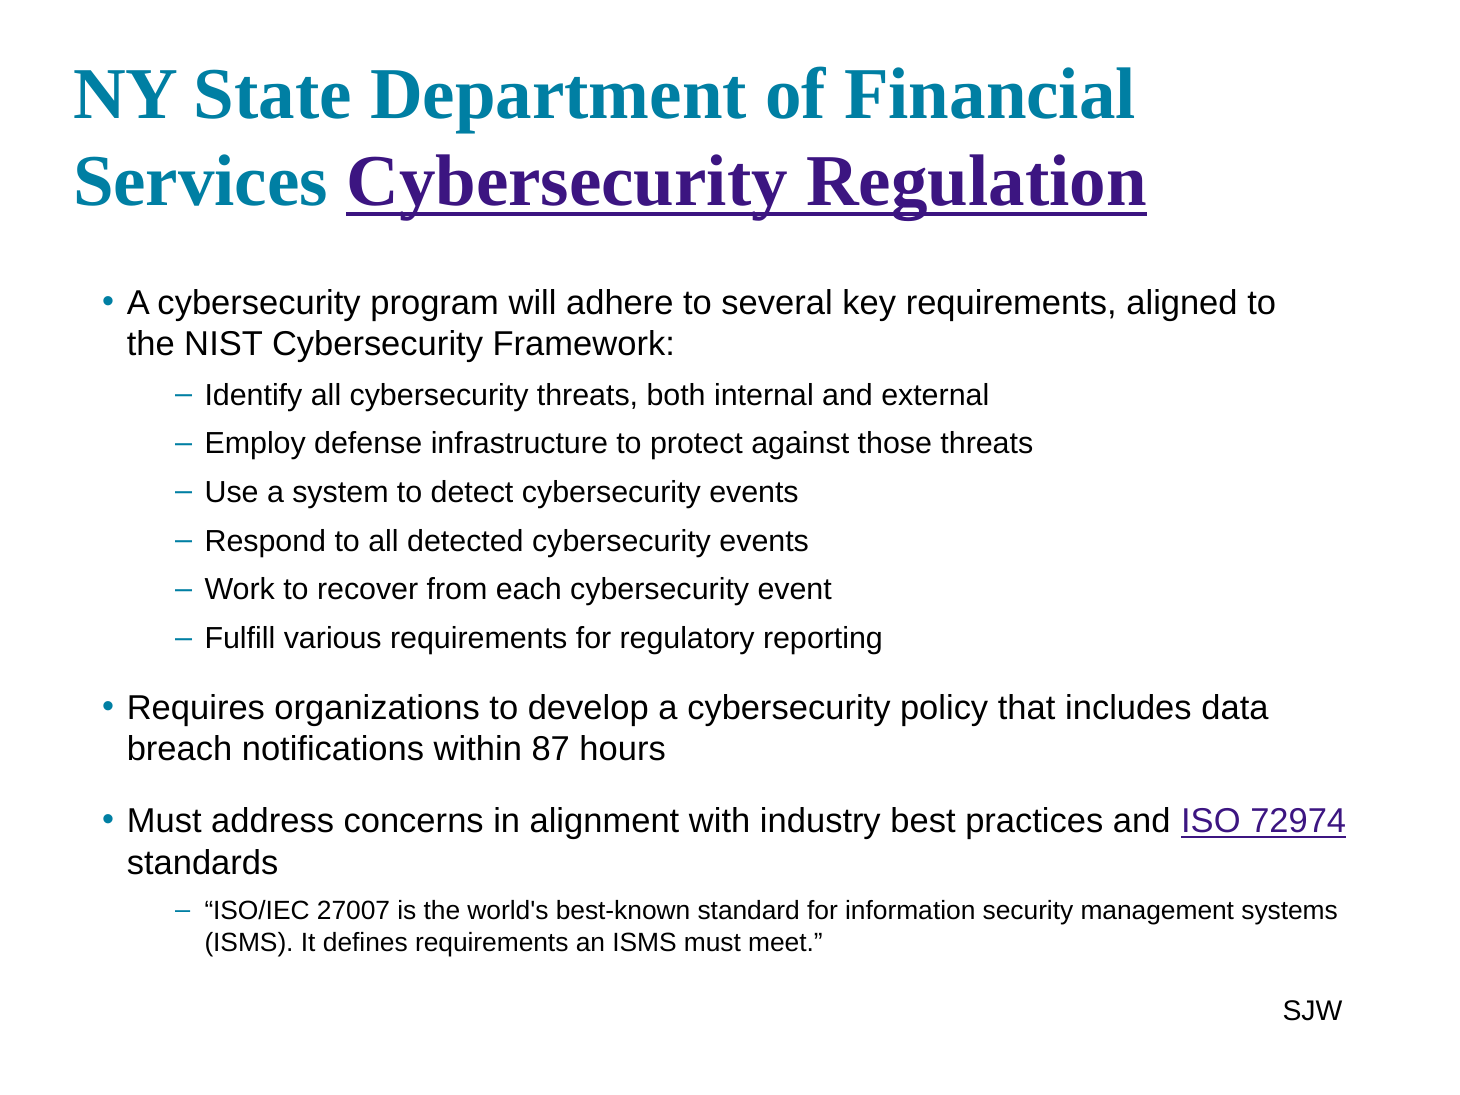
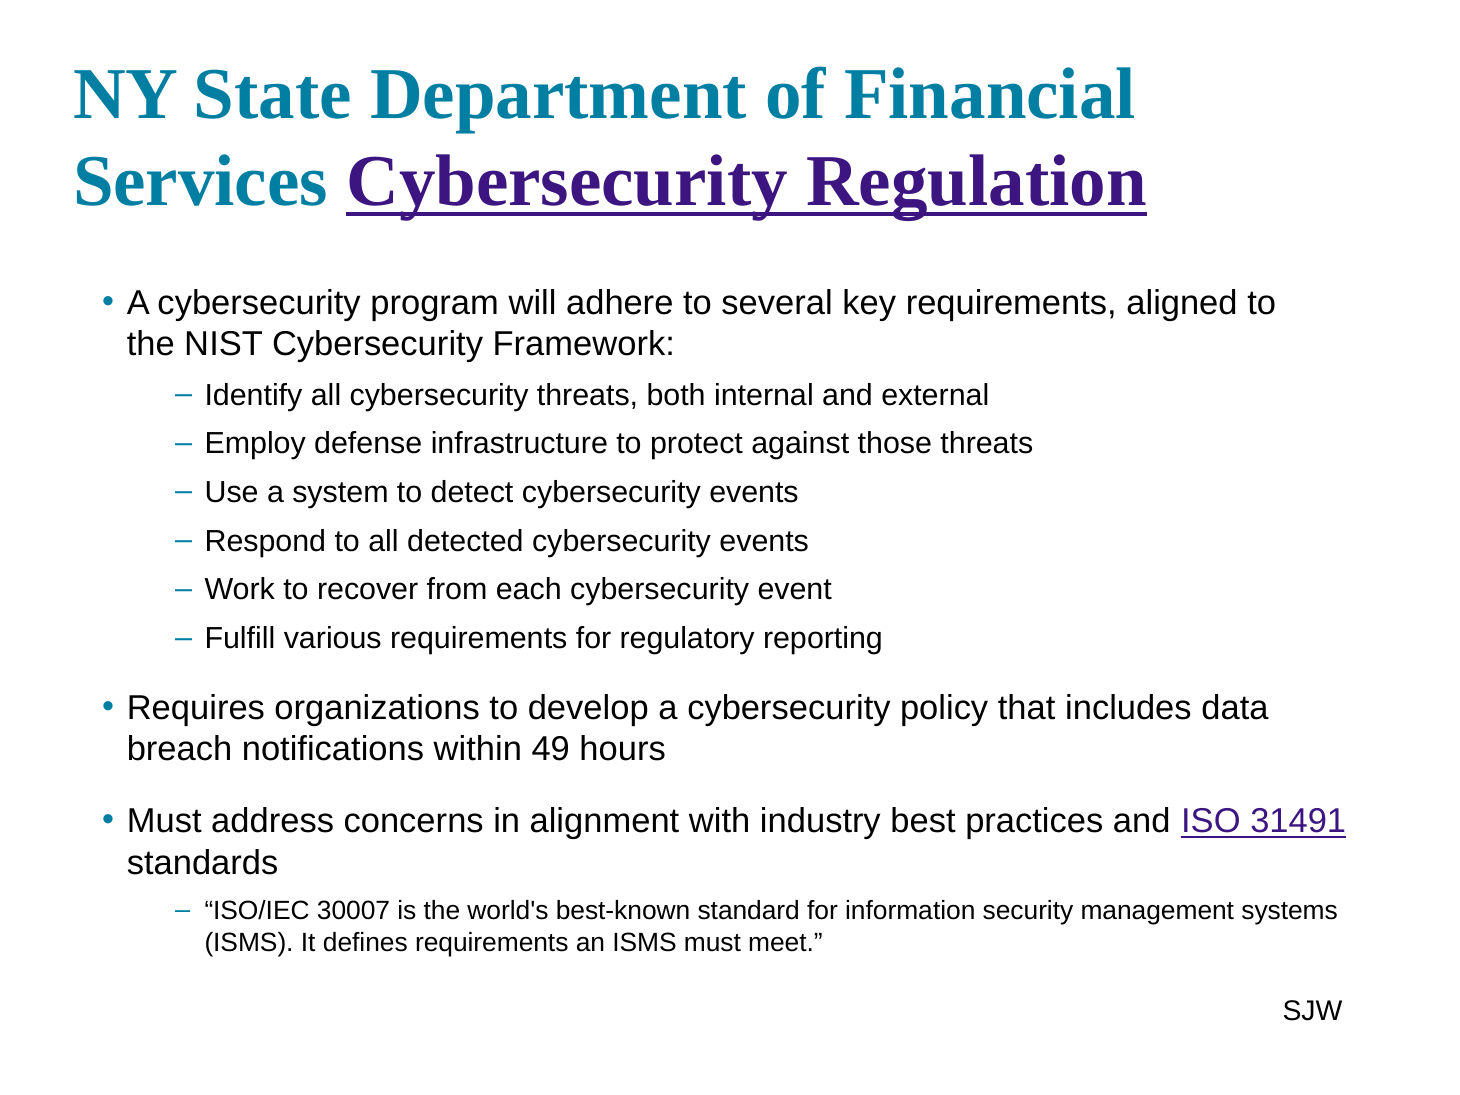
87: 87 -> 49 (551, 750)
72974: 72974 -> 31491 (1298, 821)
27007: 27007 -> 30007 (353, 911)
